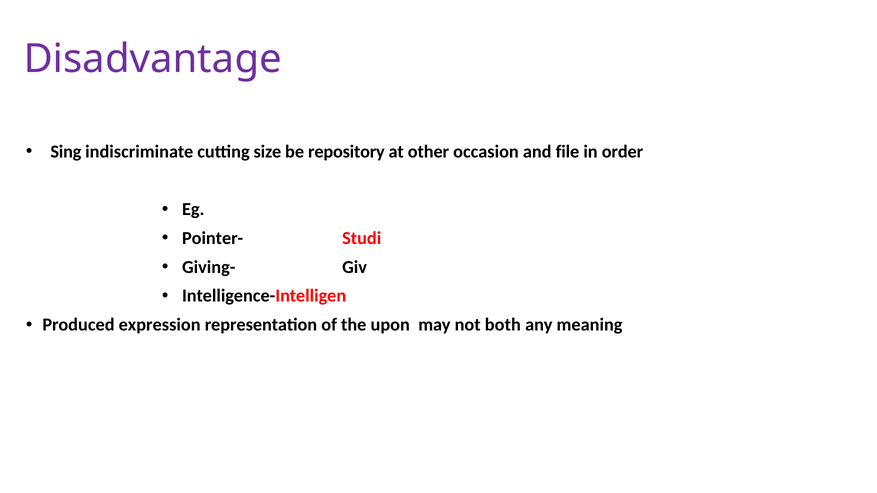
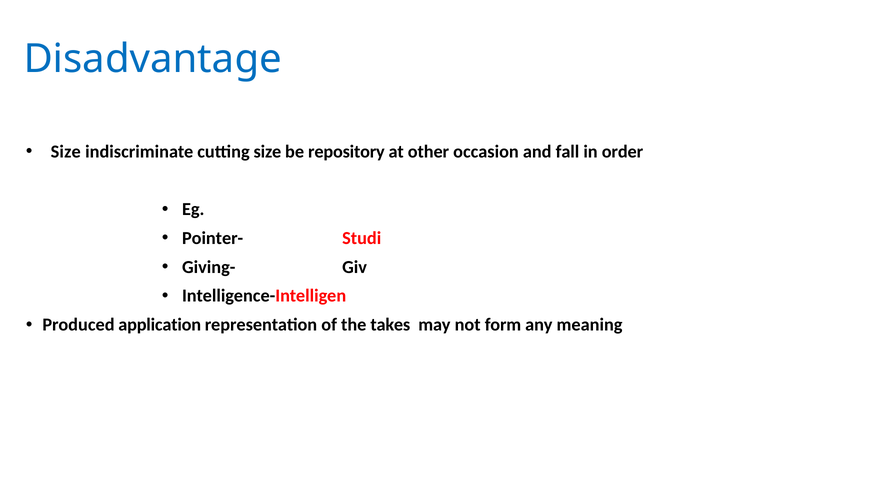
Disadvantage colour: purple -> blue (153, 59)
Sing: Sing -> Size (66, 152)
file: file -> fall (567, 152)
expression: expression -> application (160, 325)
upon: upon -> takes (390, 325)
both: both -> form (503, 325)
